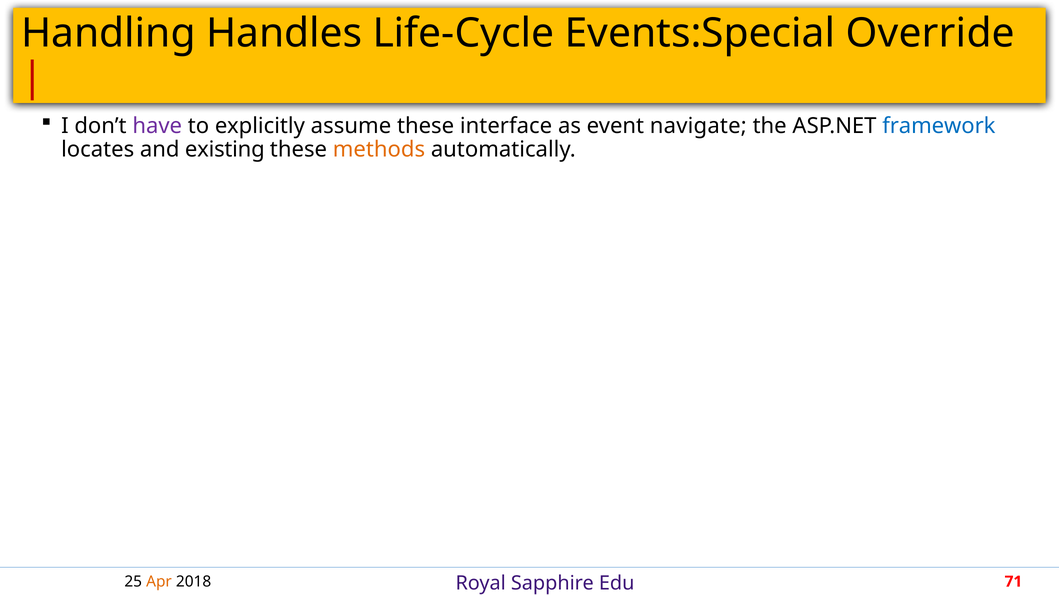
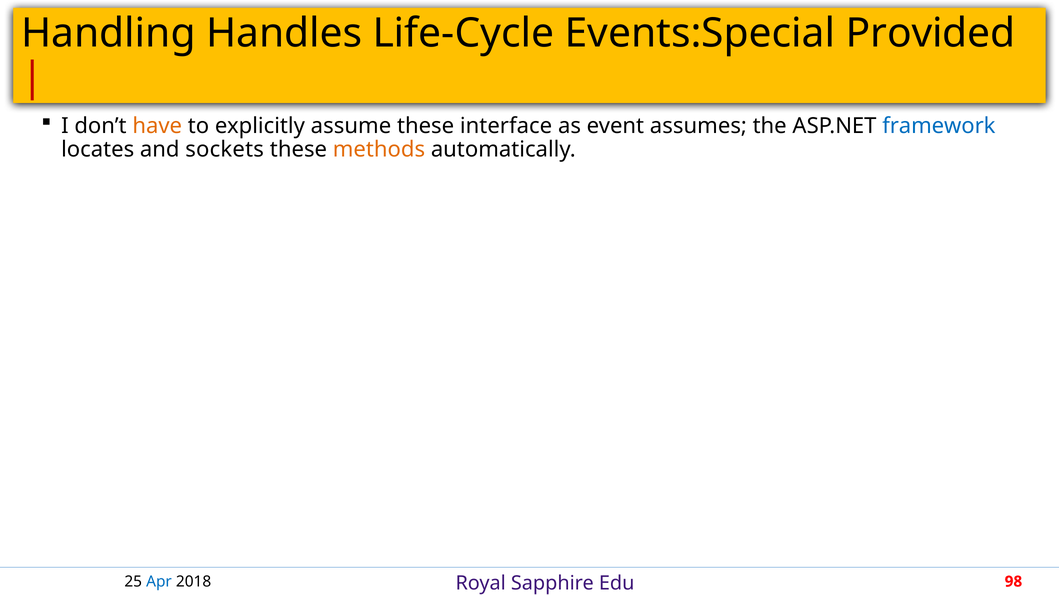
Override: Override -> Provided (931, 34)
have colour: purple -> orange (157, 126)
navigate: navigate -> assumes (698, 126)
existing: existing -> sockets (225, 150)
Apr colour: orange -> blue (159, 582)
71: 71 -> 98 (1013, 582)
